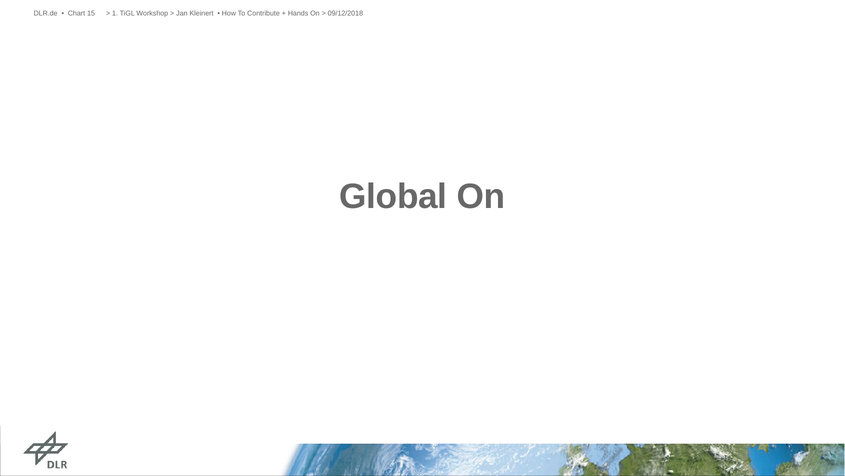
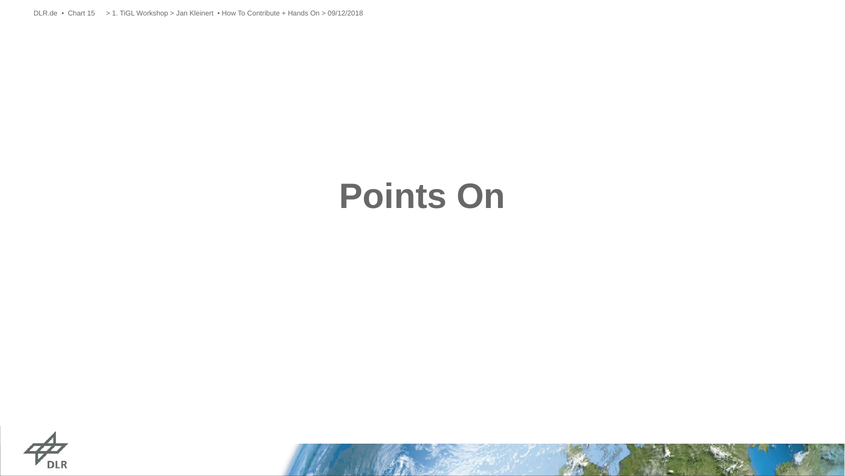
Global: Global -> Points (393, 196)
